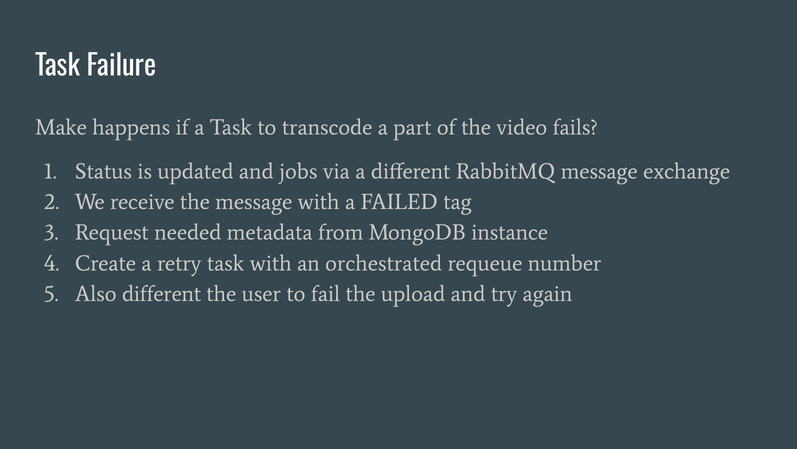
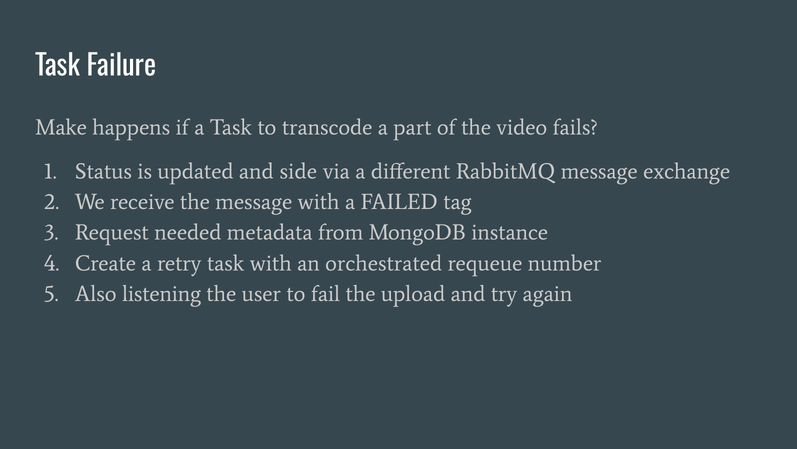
jobs: jobs -> side (298, 171)
Also different: different -> listening (162, 294)
